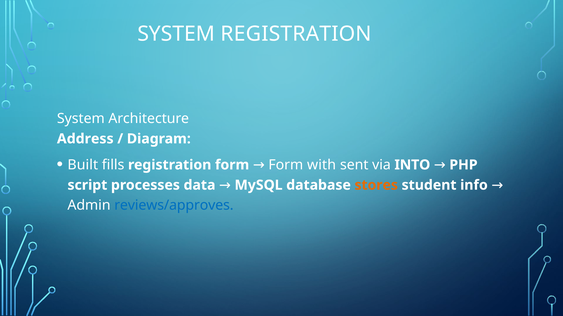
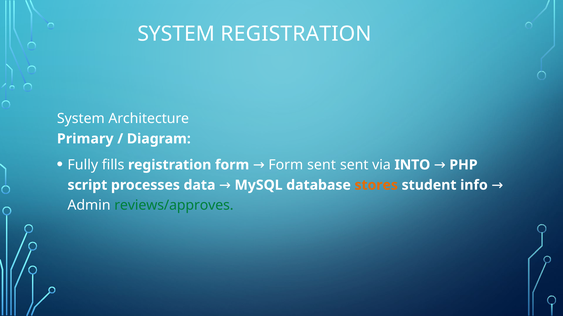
Address: Address -> Primary (85, 139)
Built: Built -> Fully (83, 165)
Form with: with -> sent (322, 165)
reviews/approves colour: blue -> green (174, 206)
